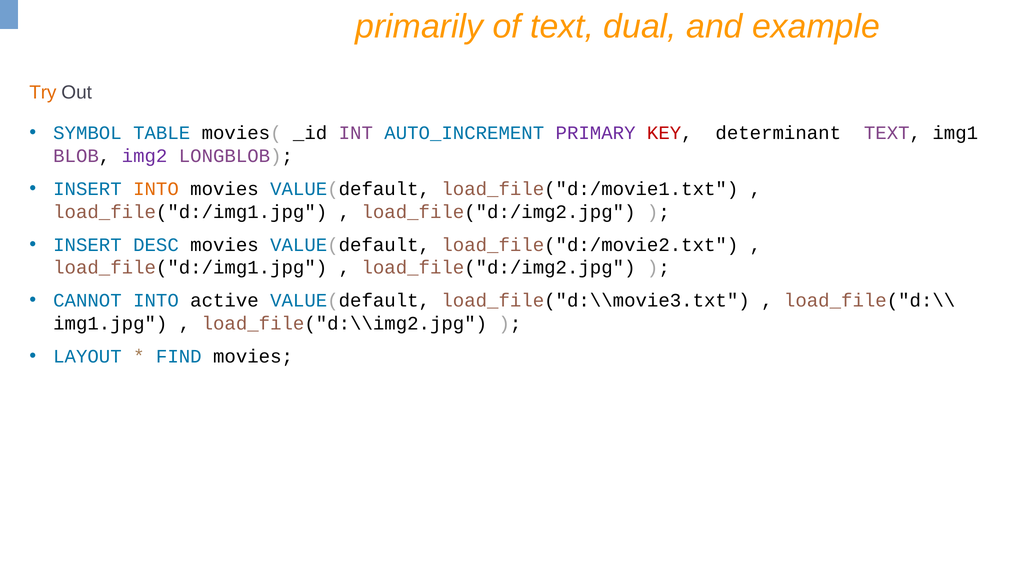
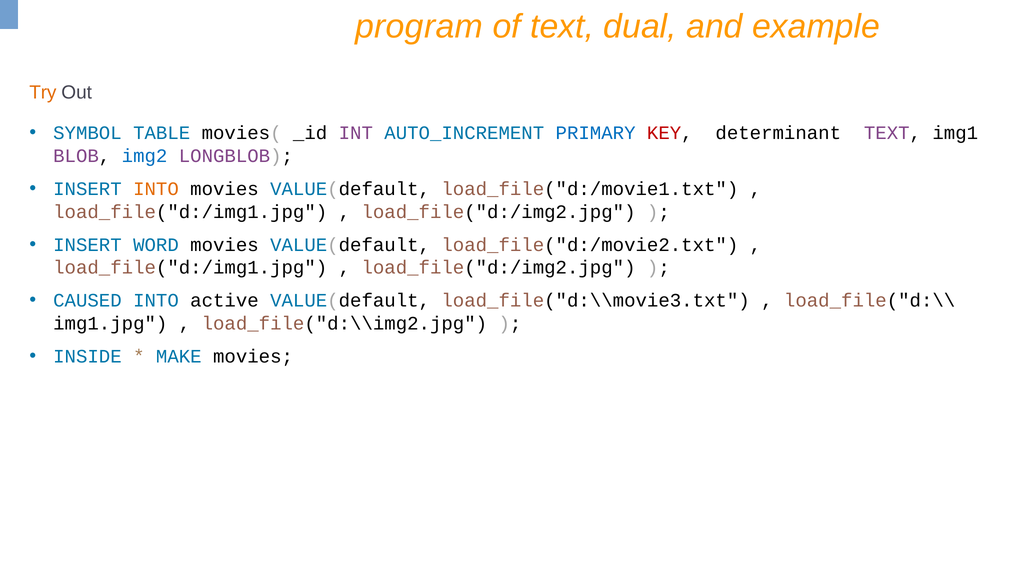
primarily: primarily -> program (419, 26)
PRIMARY colour: purple -> blue (596, 133)
img2 colour: purple -> blue (145, 156)
DESC: DESC -> WORD (156, 245)
CANNOT: CANNOT -> CAUSED (87, 301)
LAYOUT: LAYOUT -> INSIDE (87, 356)
FIND: FIND -> MAKE (179, 356)
